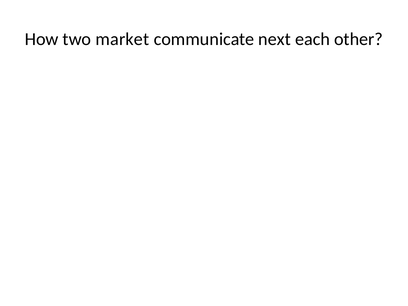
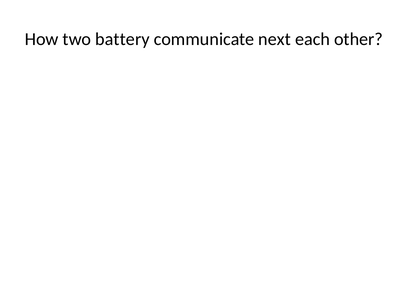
market: market -> battery (122, 39)
